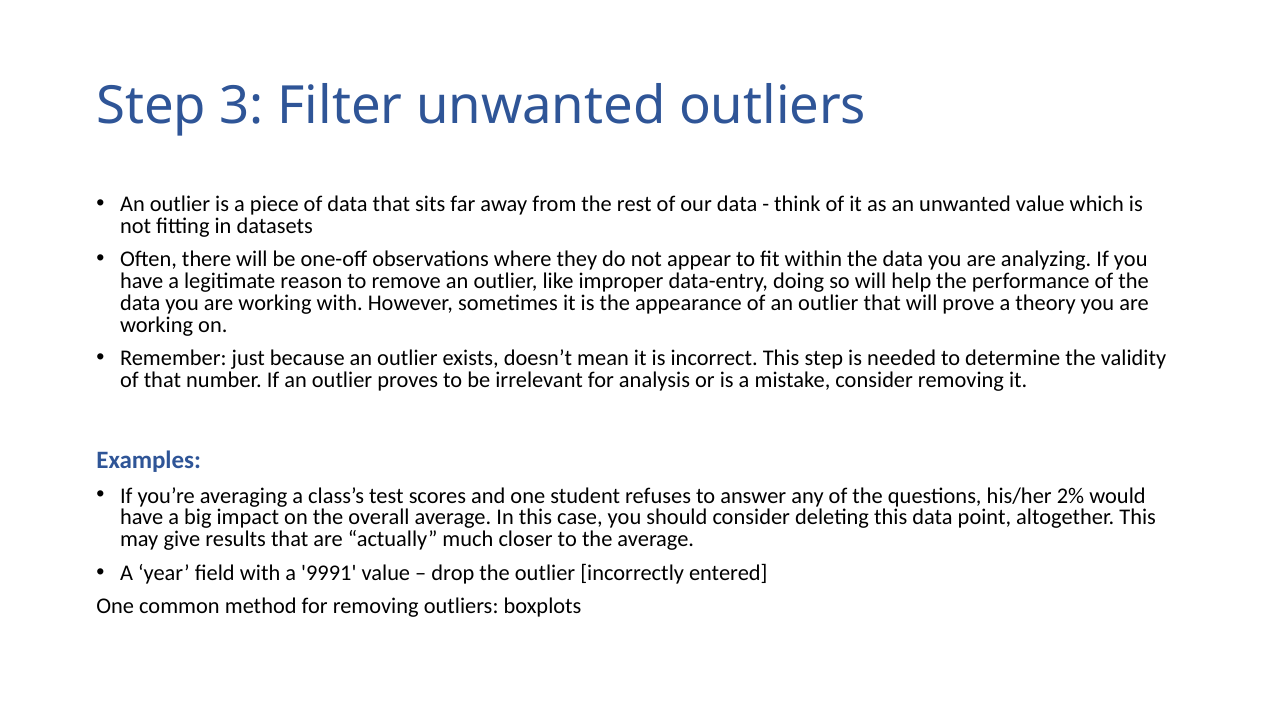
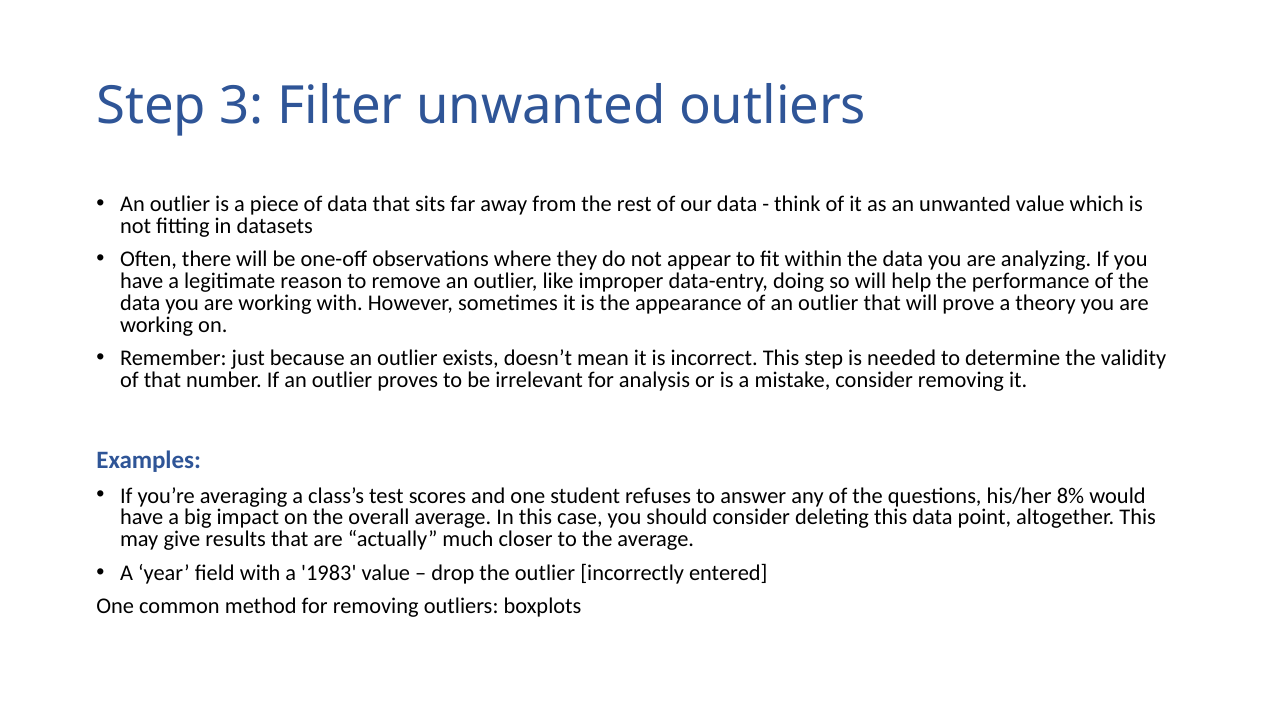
2%: 2% -> 8% (1070, 496)
9991: 9991 -> 1983 (329, 573)
